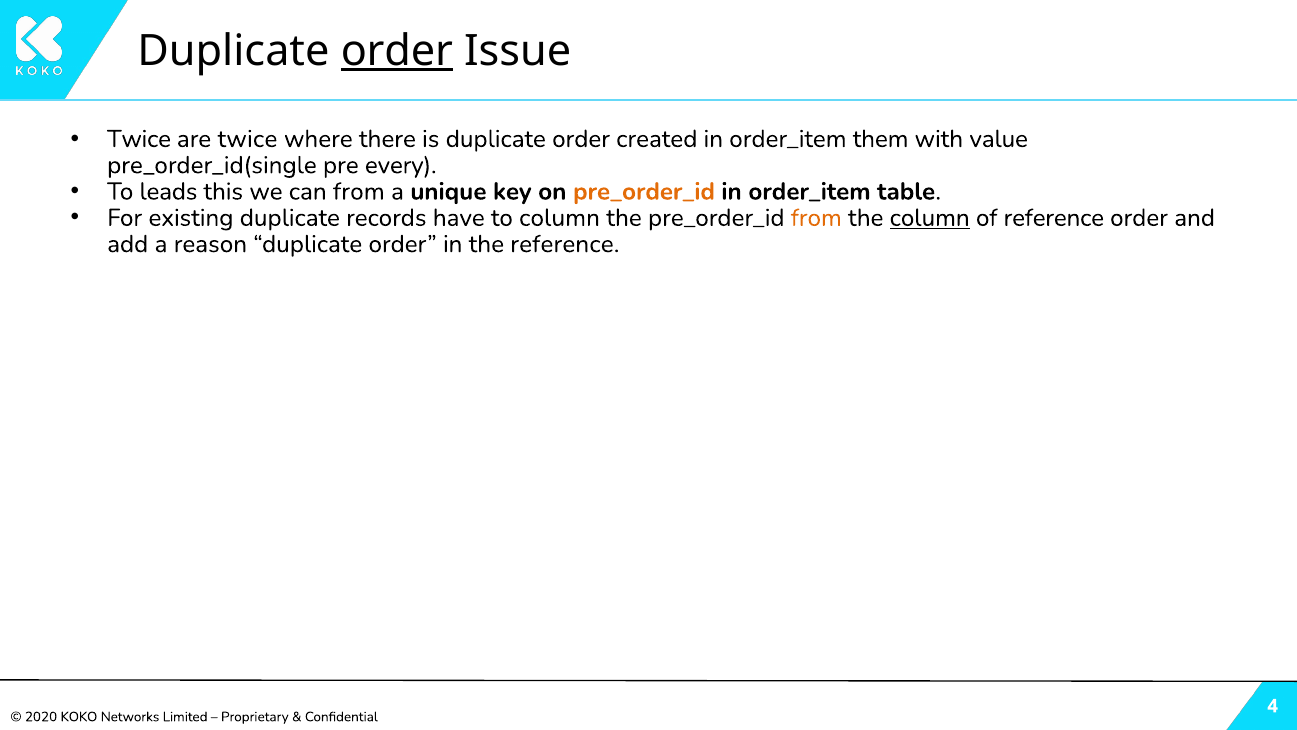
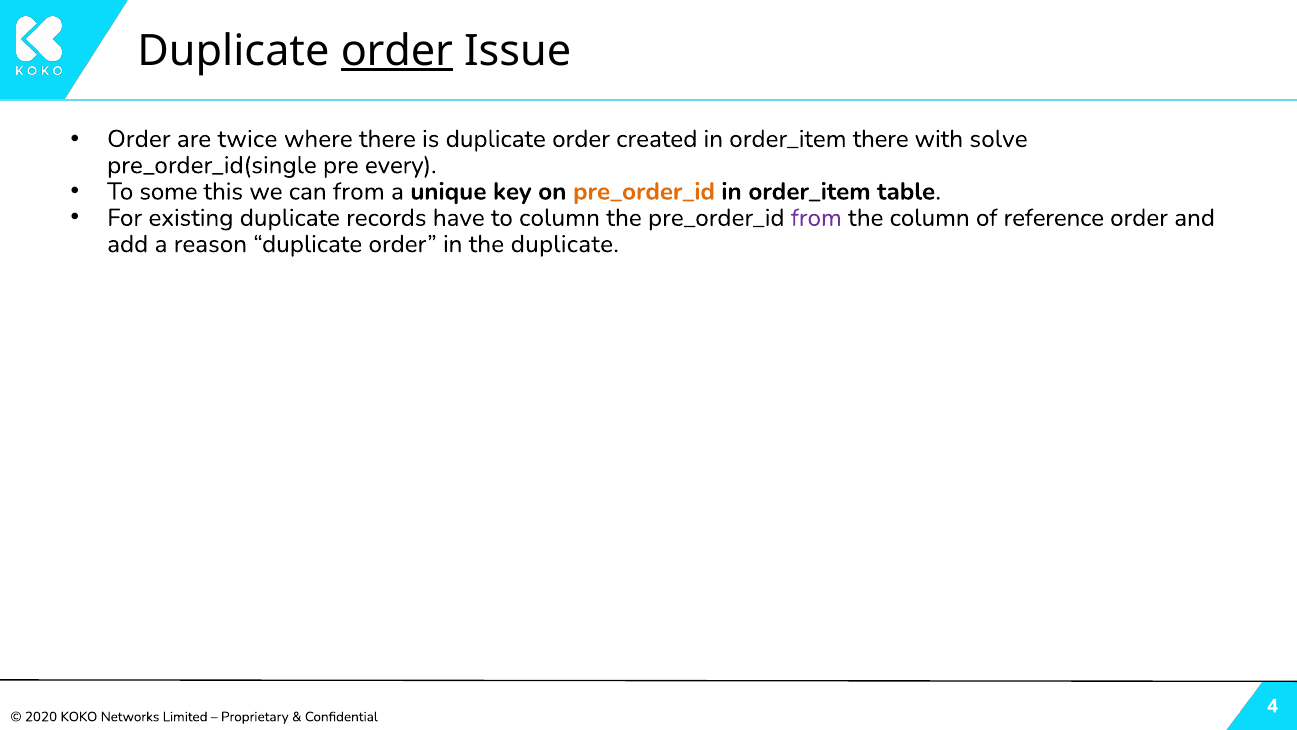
Twice: Twice -> Order (139, 139)
order_item them: them -> there (881, 139)
value: value -> solve (999, 139)
leads: leads -> some (168, 191)
from colour: orange -> purple (816, 218)
column underline: present -> none (930, 218)
the reference: reference -> duplicate (565, 244)
